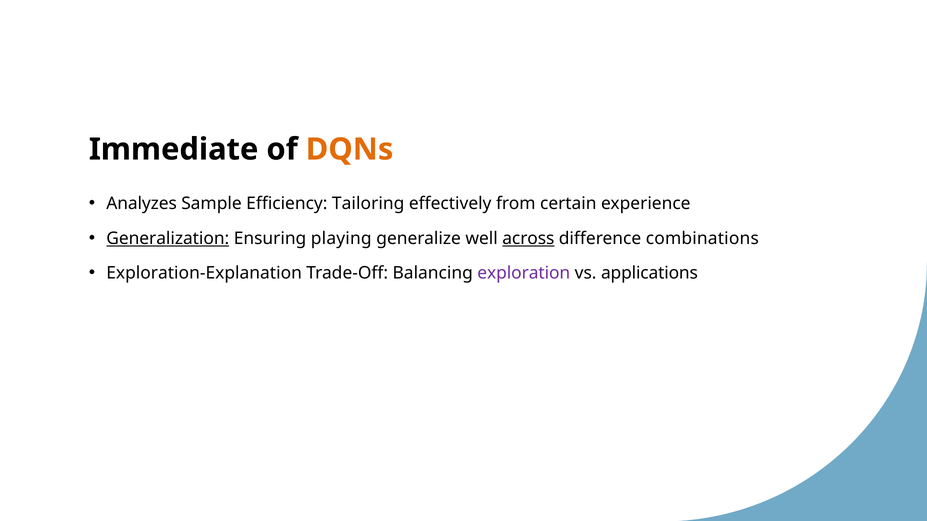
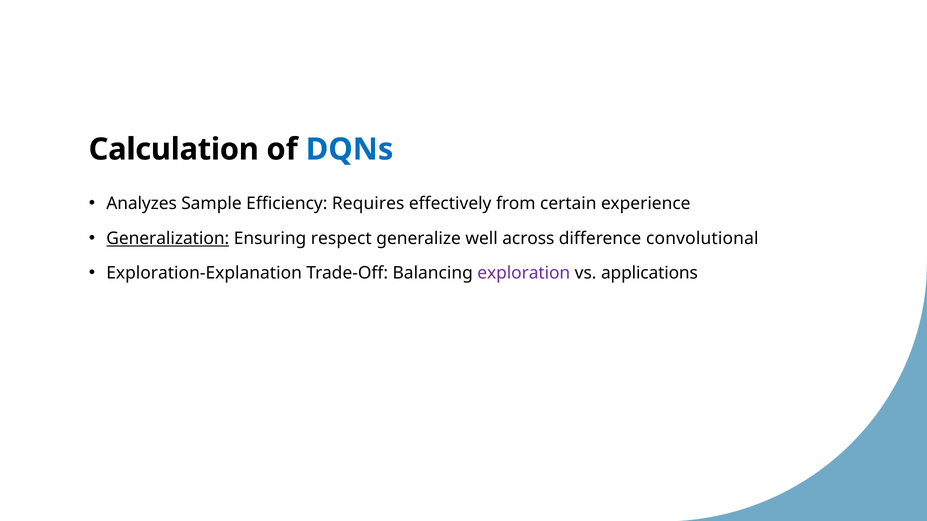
Immediate: Immediate -> Calculation (174, 149)
DQNs colour: orange -> blue (350, 149)
Tailoring: Tailoring -> Requires (368, 204)
playing: playing -> respect (341, 239)
across underline: present -> none (528, 239)
combinations: combinations -> convolutional (702, 239)
